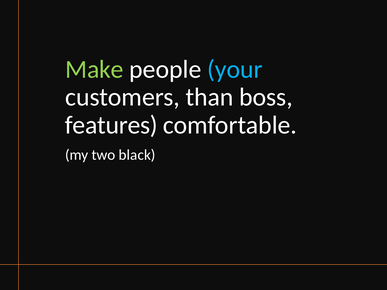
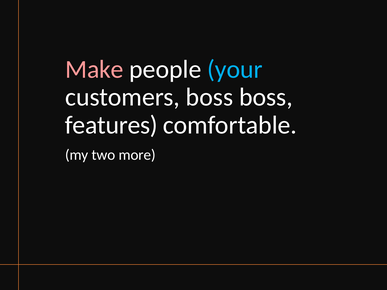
Make colour: light green -> pink (94, 69)
customers than: than -> boss (209, 97)
black: black -> more (137, 155)
